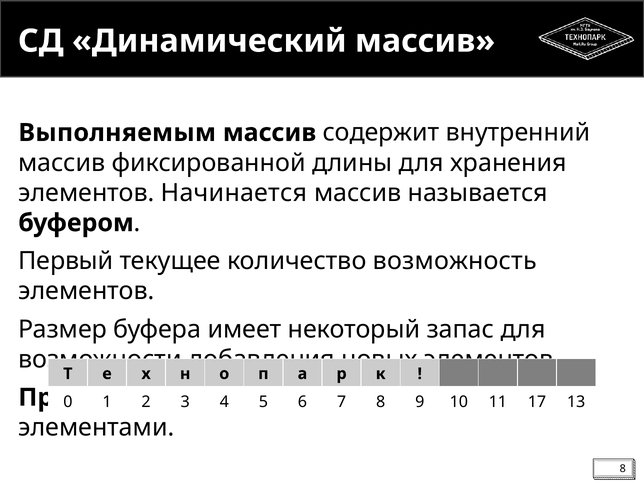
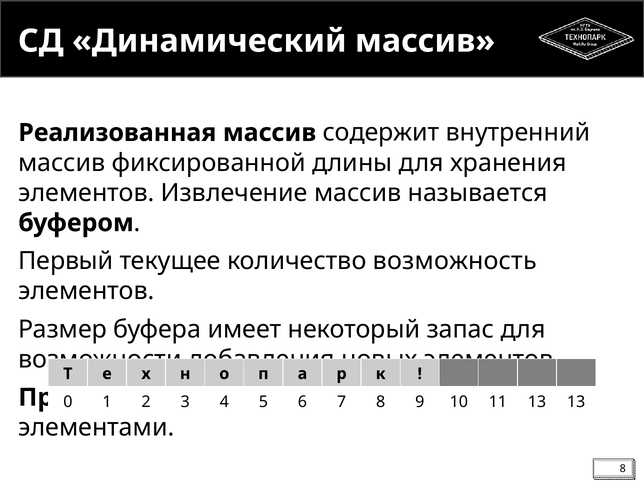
Выполняемым: Выполняемым -> Реализованная (117, 133)
Начинается: Начинается -> Извлечение (234, 193)
17: 17 -> 13 (537, 402)
